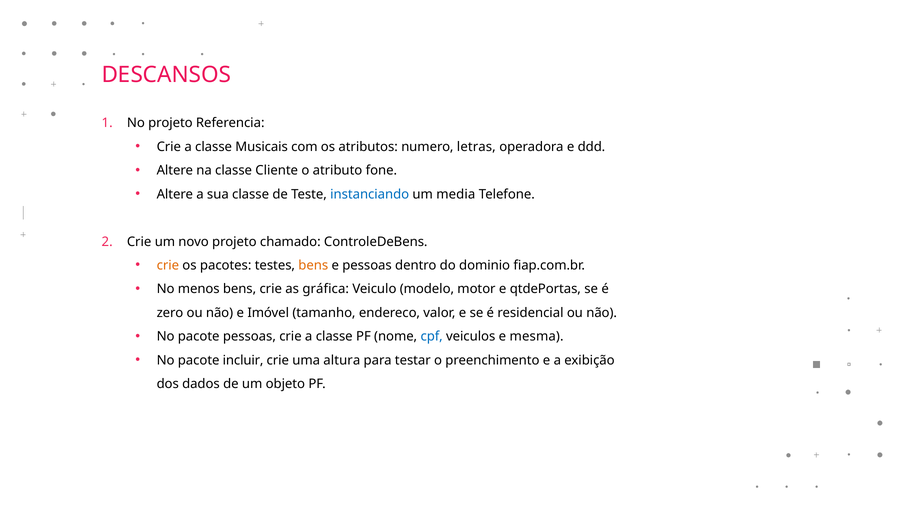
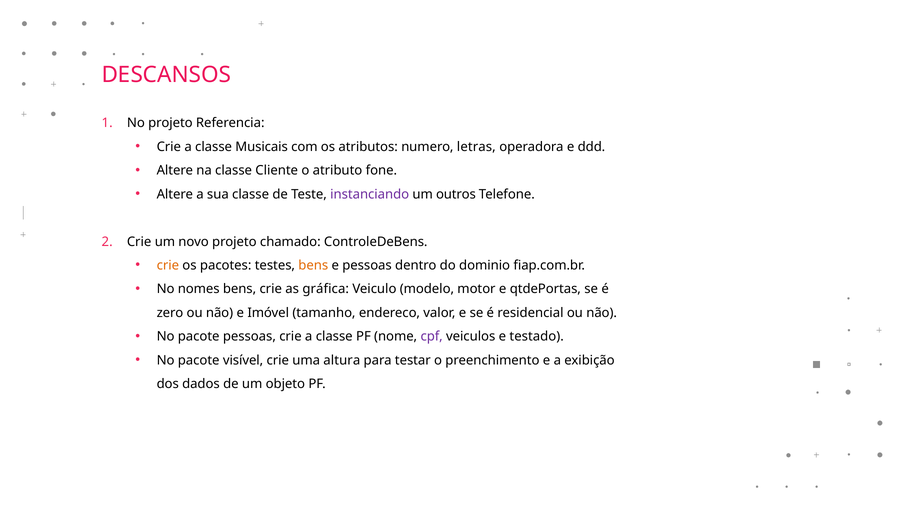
instanciando colour: blue -> purple (370, 194)
media: media -> outros (456, 194)
menos: menos -> nomes (199, 289)
cpf colour: blue -> purple (432, 336)
mesma: mesma -> testado (537, 336)
incluir: incluir -> visível (243, 360)
